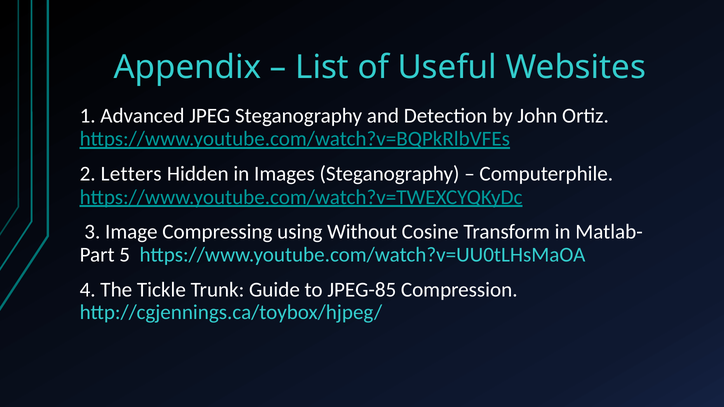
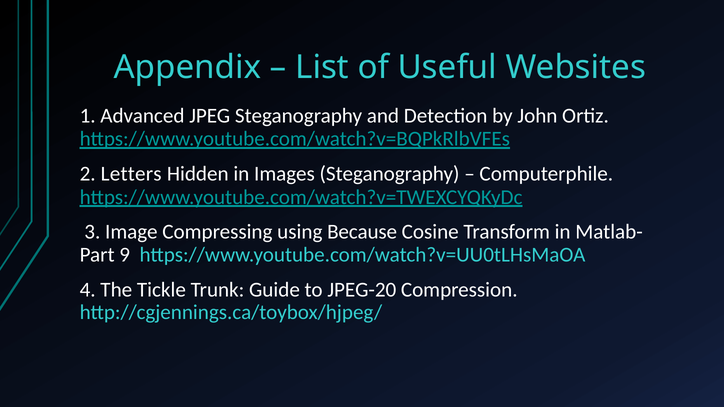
Without: Without -> Because (362, 232)
5: 5 -> 9 (125, 255)
JPEG-85: JPEG-85 -> JPEG-20 (362, 290)
